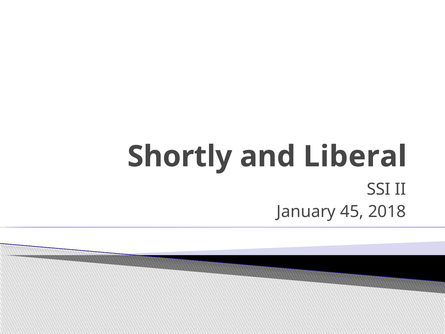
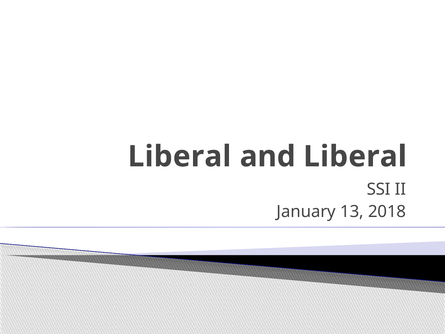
Shortly: Shortly -> Liberal (180, 156)
45: 45 -> 13 (352, 212)
